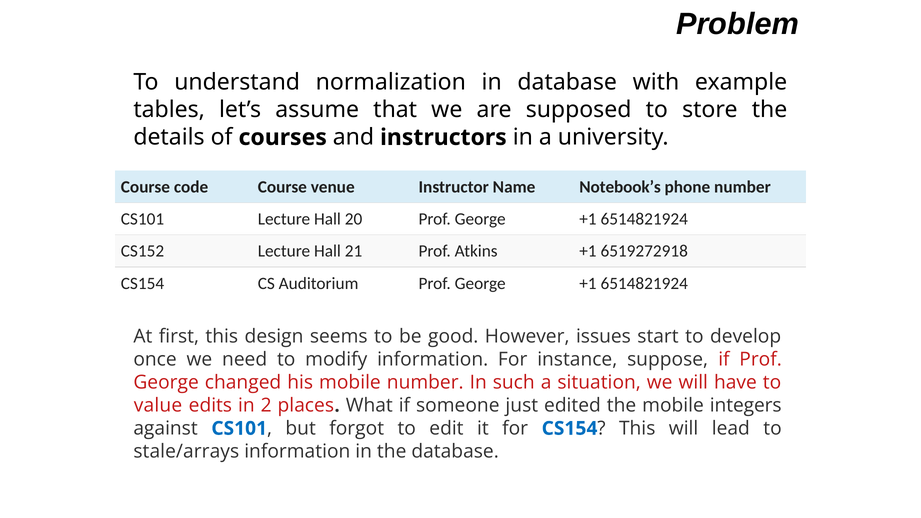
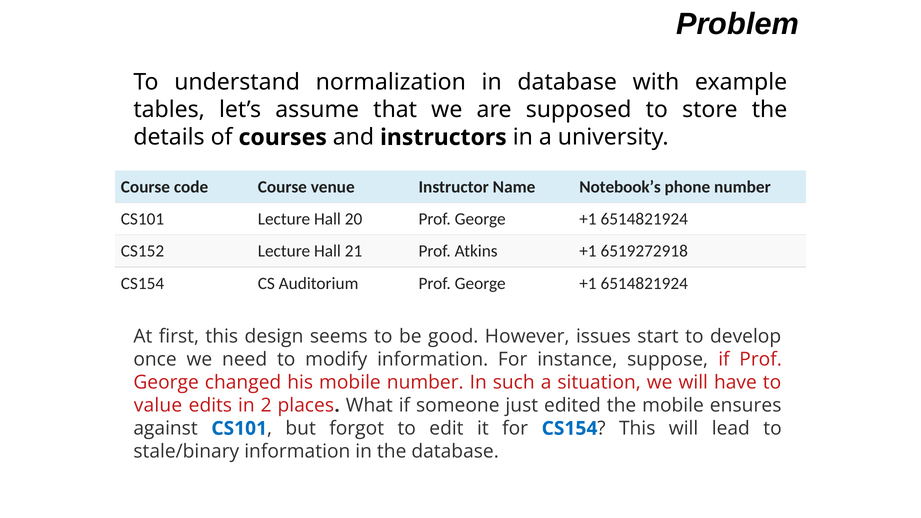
integers: integers -> ensures (746, 406)
stale/arrays: stale/arrays -> stale/binary (186, 452)
